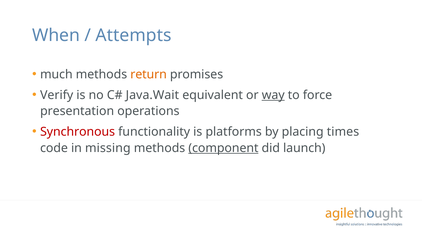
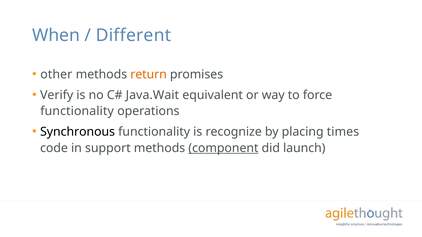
Attempts: Attempts -> Different (133, 35)
much: much -> other (56, 74)
way underline: present -> none (273, 95)
presentation: presentation -> functionality (77, 111)
Synchronous colour: red -> black (78, 132)
platforms: platforms -> recognize (234, 132)
missing: missing -> support (108, 148)
